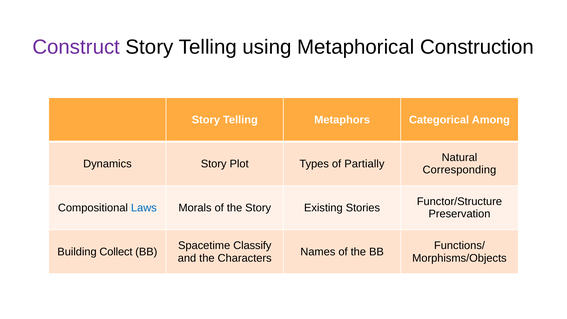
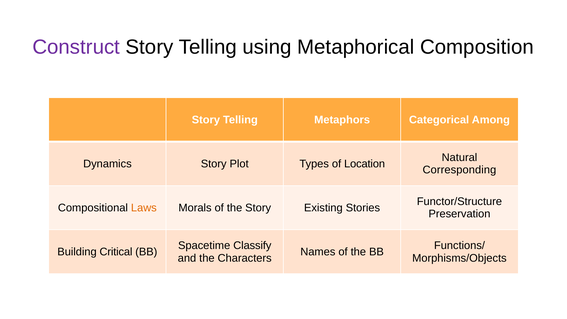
Construction: Construction -> Composition (477, 47)
Partially: Partially -> Location (365, 164)
Laws colour: blue -> orange (144, 208)
Collect: Collect -> Critical (116, 252)
